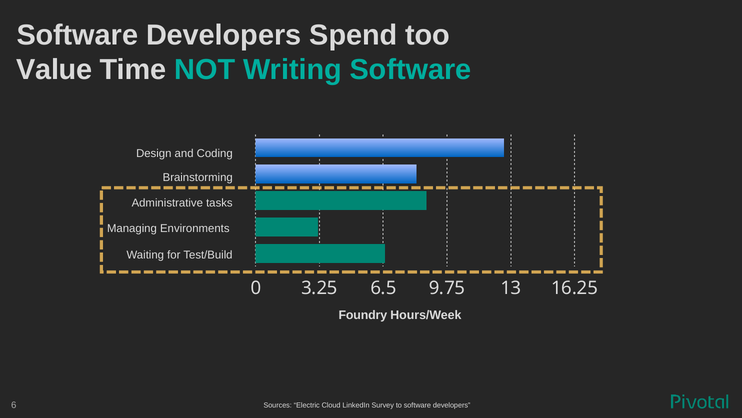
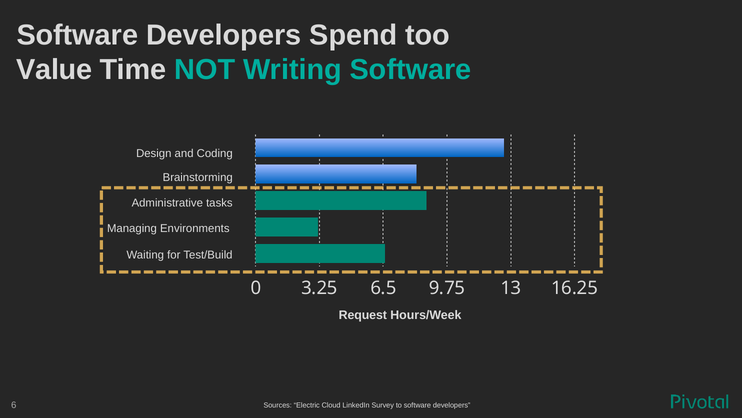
Foundry: Foundry -> Request (363, 315)
